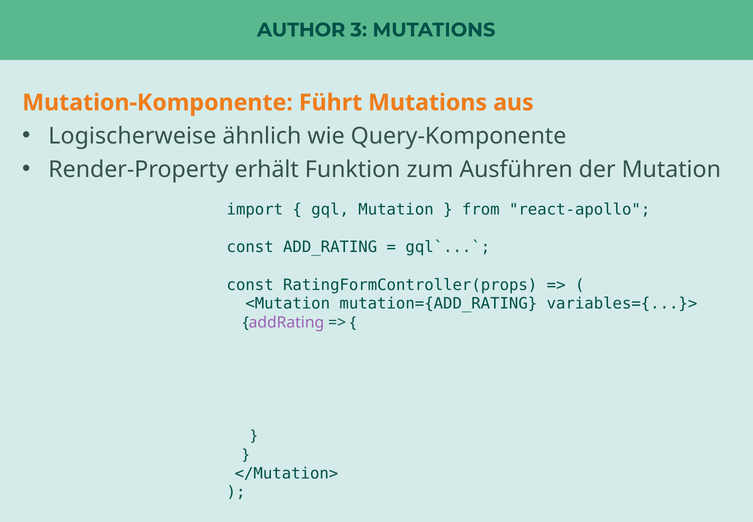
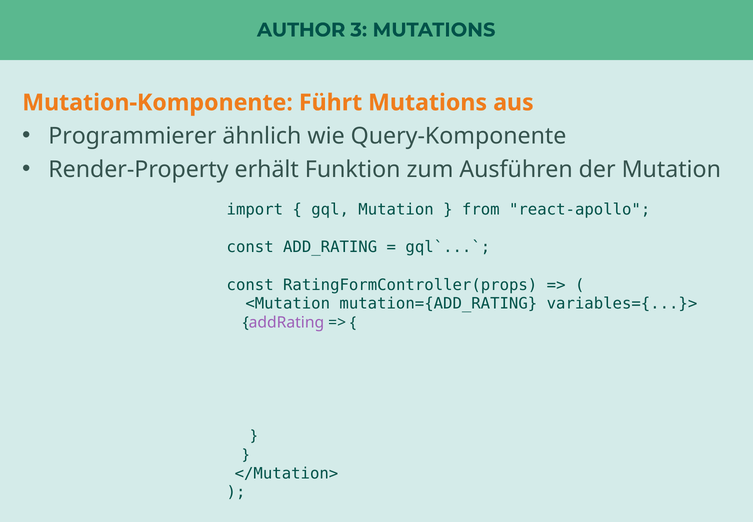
Logischerweise: Logischerweise -> Programmierer (132, 136)
